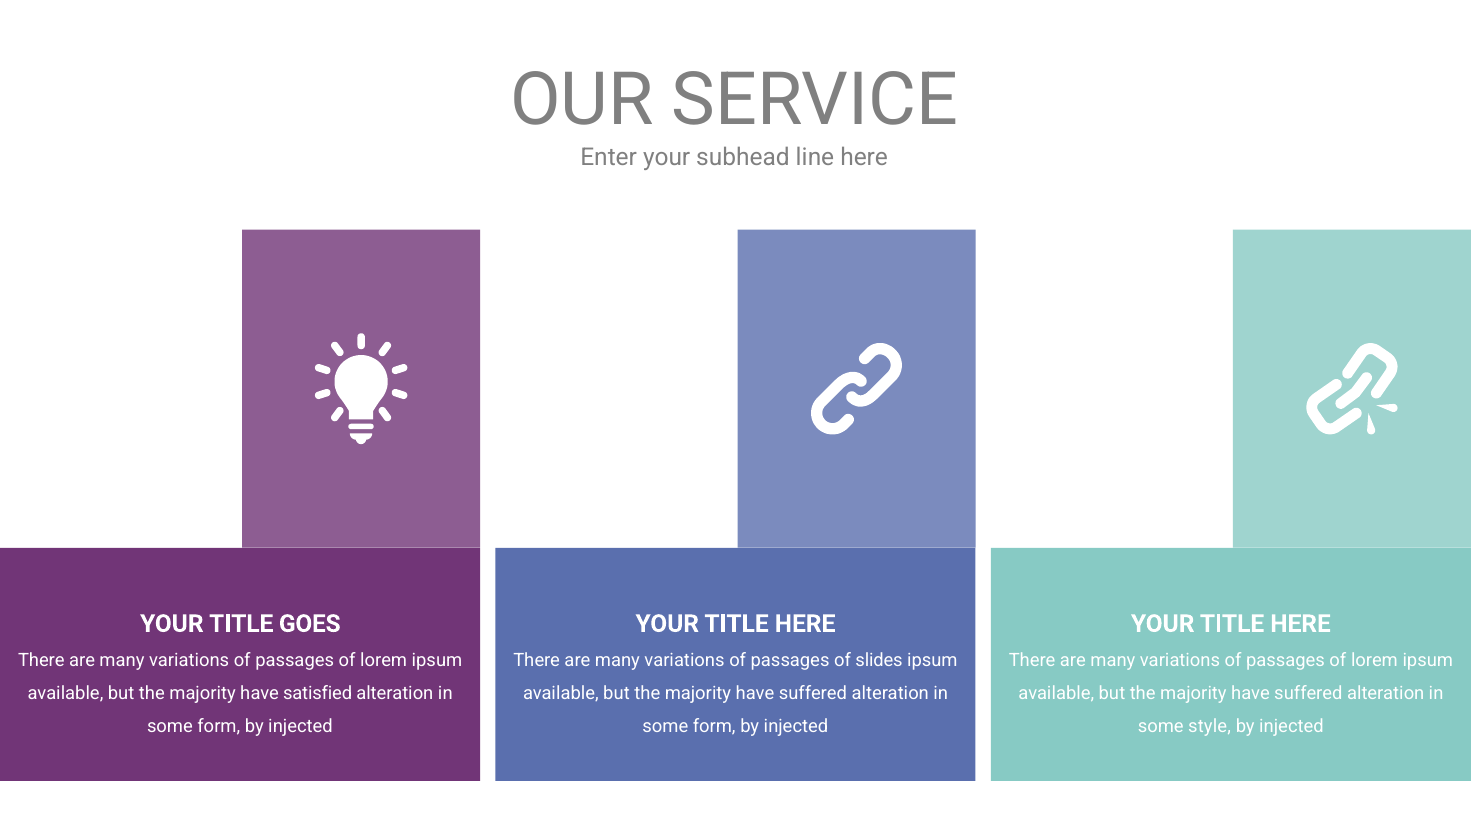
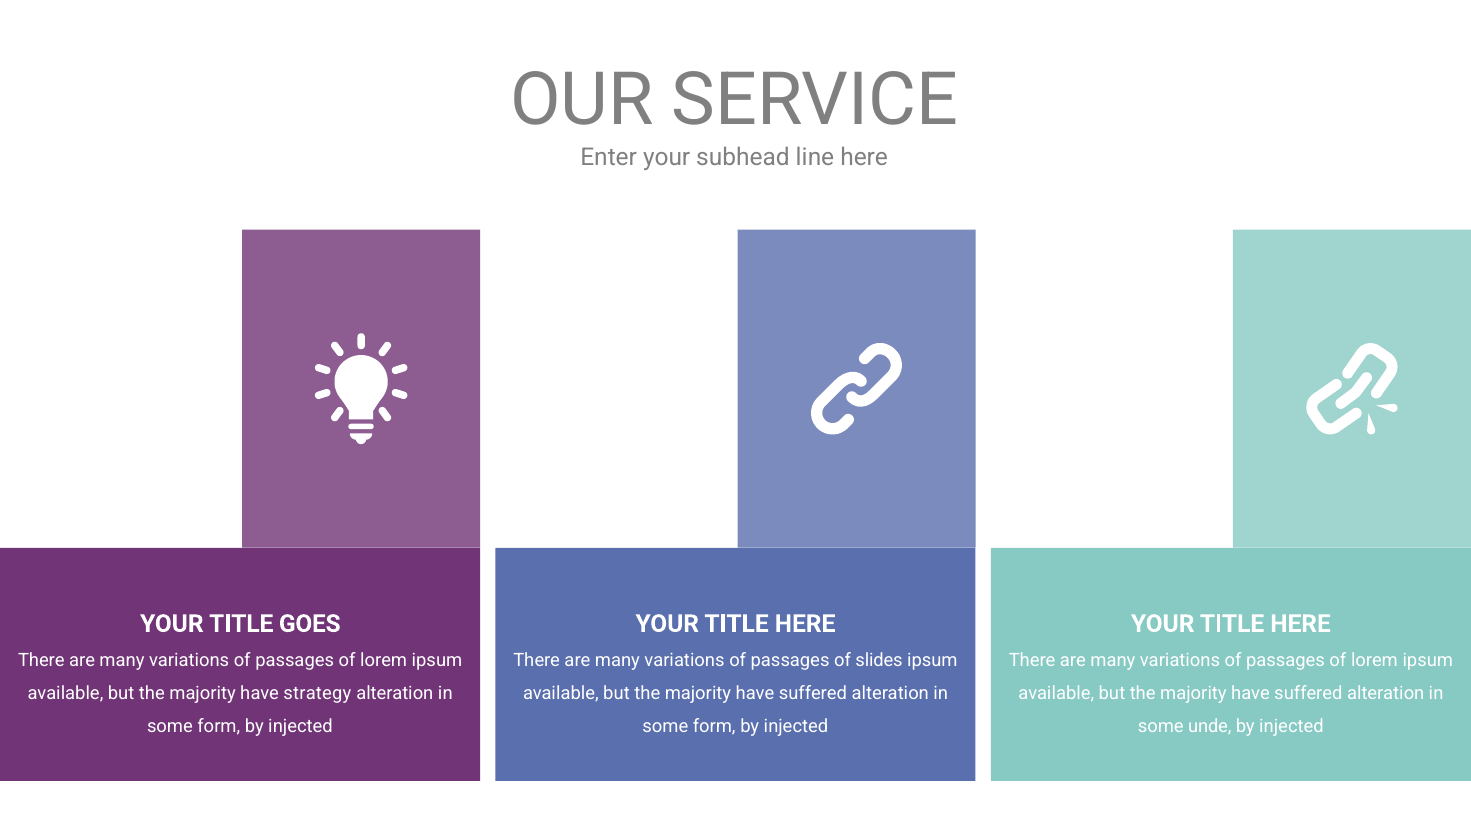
satisfied: satisfied -> strategy (317, 694)
style: style -> unde (1210, 727)
